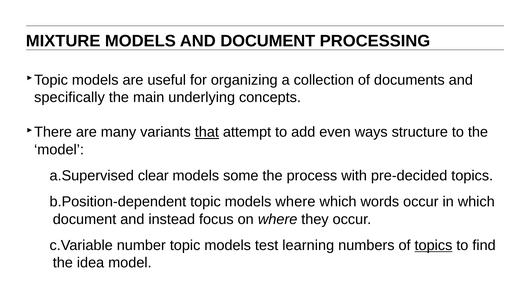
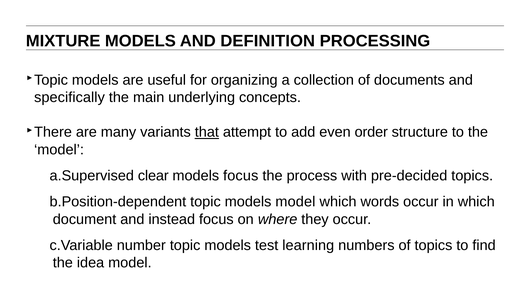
AND DOCUMENT: DOCUMENT -> DEFINITION (268, 41)
ways: ways -> order (371, 132)
models some: some -> focus (241, 176)
models where: where -> model (295, 202)
topics underline: present -> none (433, 245)
